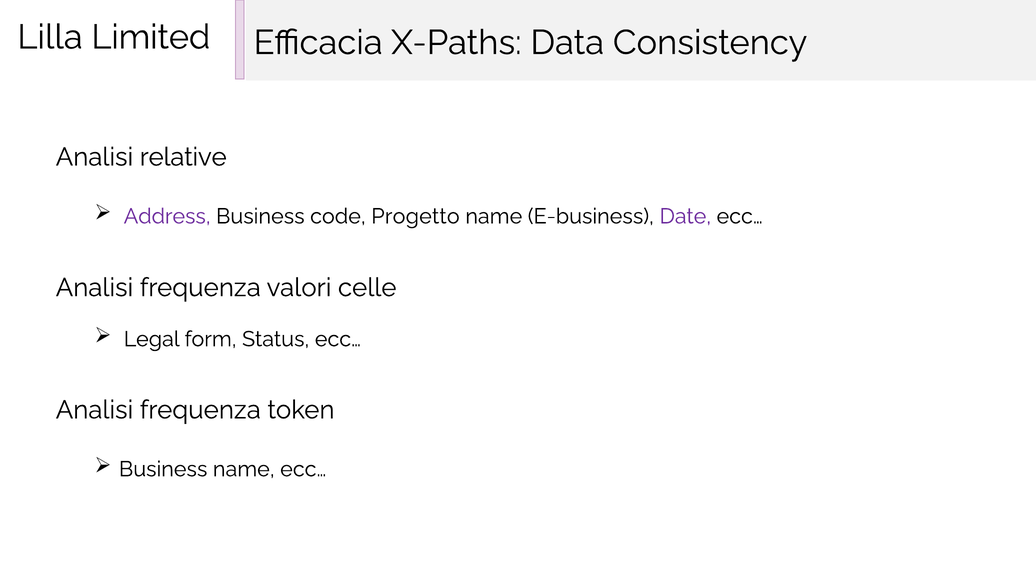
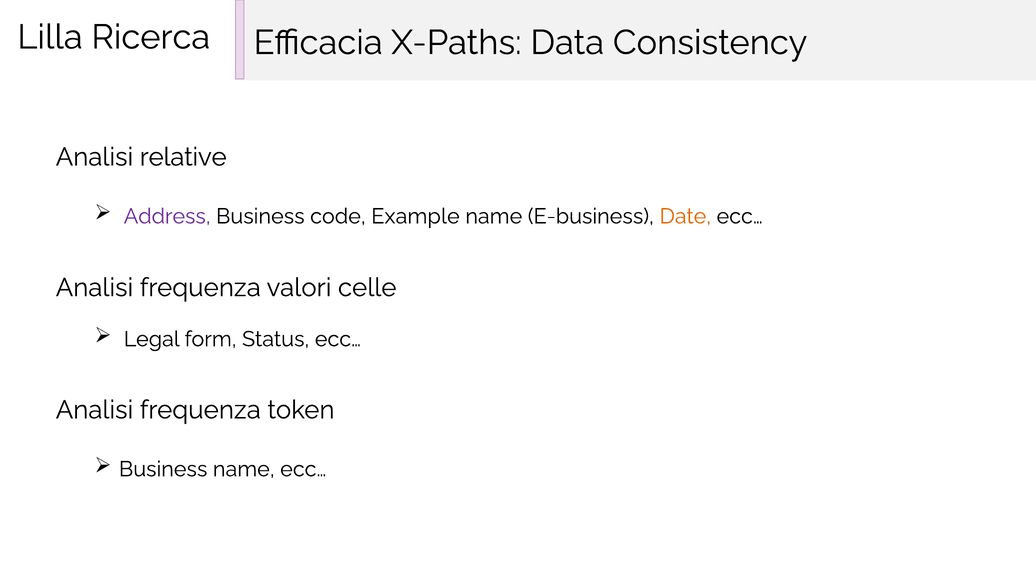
Limited: Limited -> Ricerca (151, 37)
Progetto: Progetto -> Example (415, 216)
Date colour: purple -> orange (685, 216)
